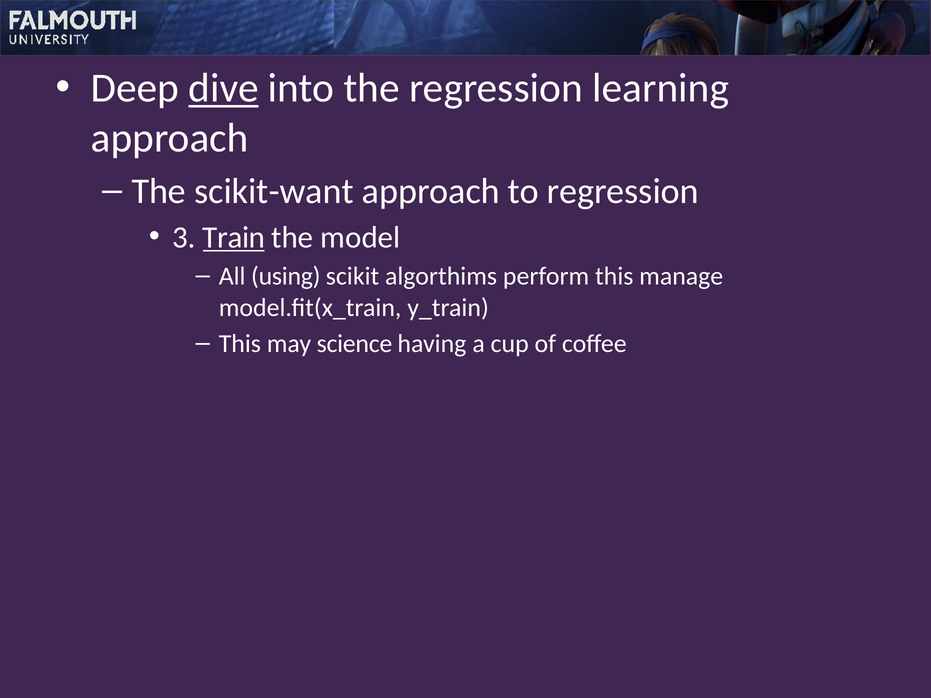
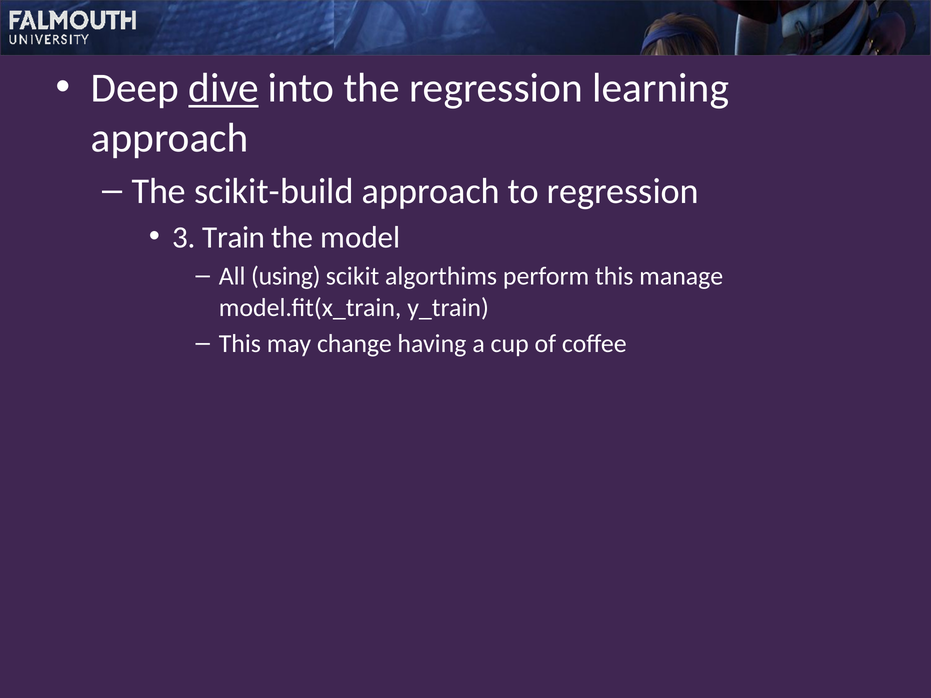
scikit-want: scikit-want -> scikit-build (274, 191)
Train underline: present -> none (234, 238)
science: science -> change (354, 344)
